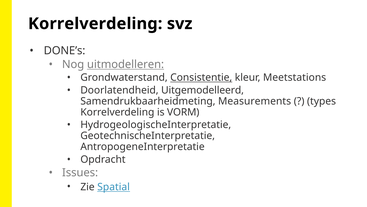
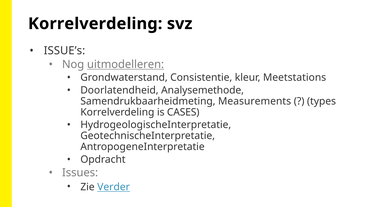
DONE’s: DONE’s -> ISSUE’s (64, 51)
Consistentie underline: present -> none (201, 77)
Uitgemodelleerd: Uitgemodelleerd -> Analysemethode (203, 90)
VORM: VORM -> CASES (183, 112)
Spatial: Spatial -> Verder (114, 186)
